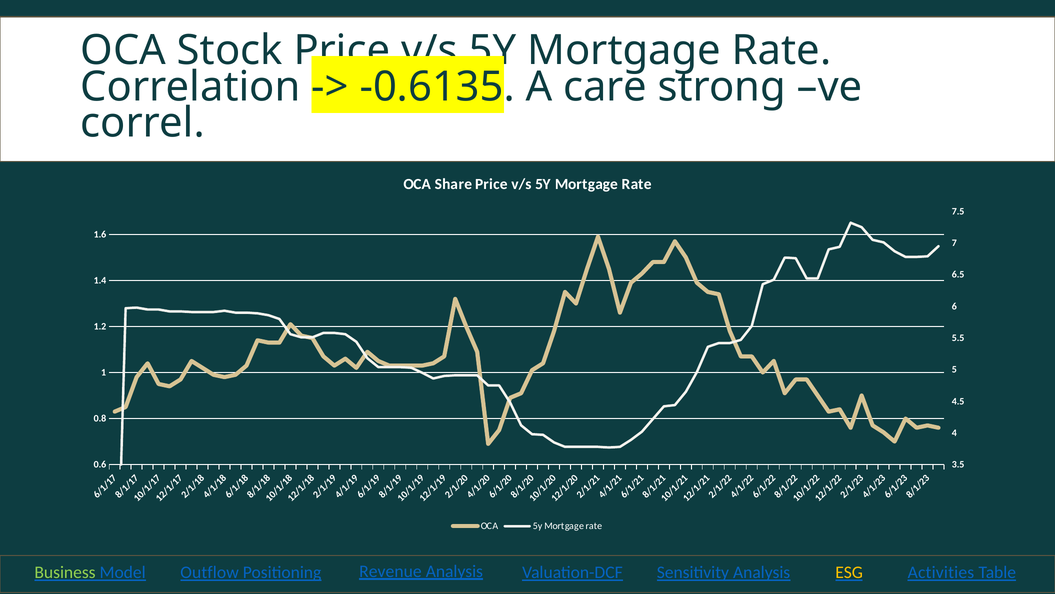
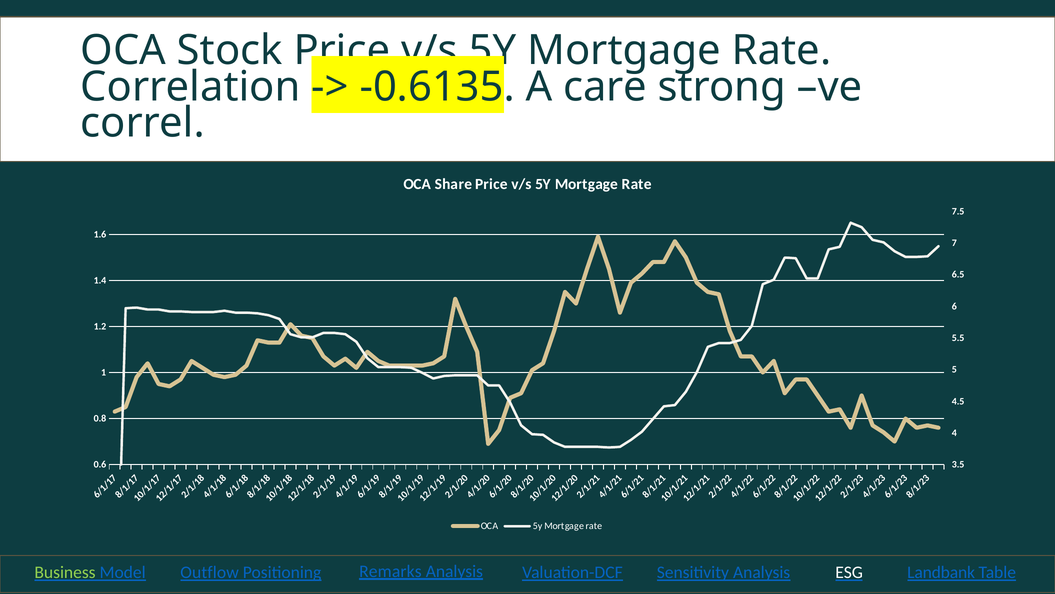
Revenue: Revenue -> Remarks (390, 571)
ESG colour: yellow -> white (849, 572)
Activities: Activities -> Landbank (941, 572)
